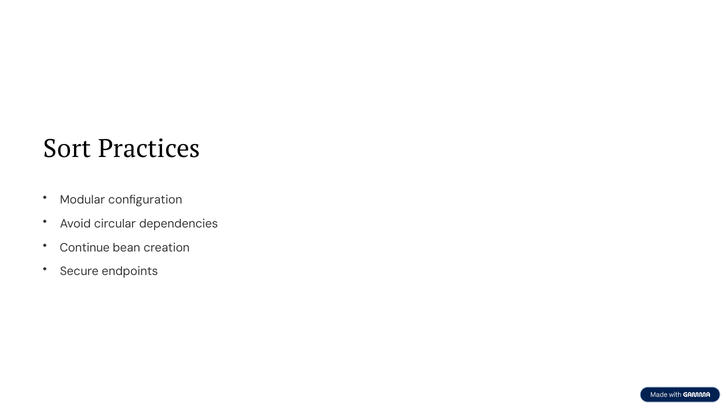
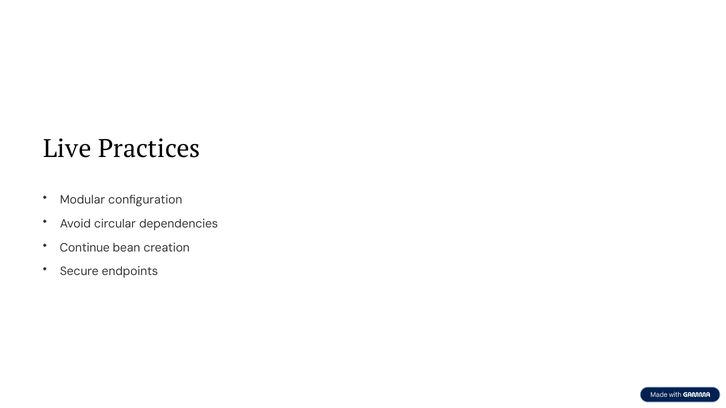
Sort: Sort -> Live (67, 149)
